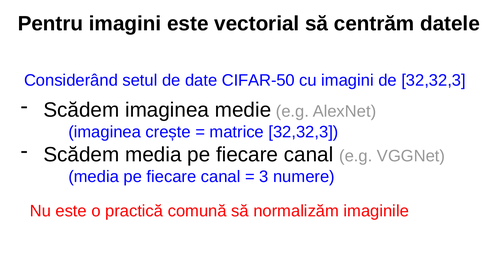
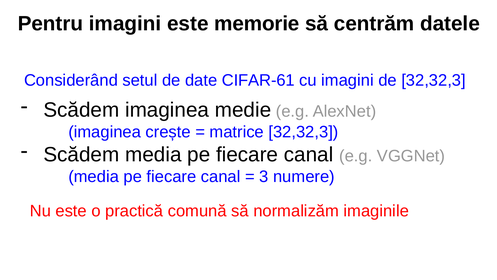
vectorial: vectorial -> memorie (257, 24)
CIFAR-50: CIFAR-50 -> CIFAR-61 (258, 80)
